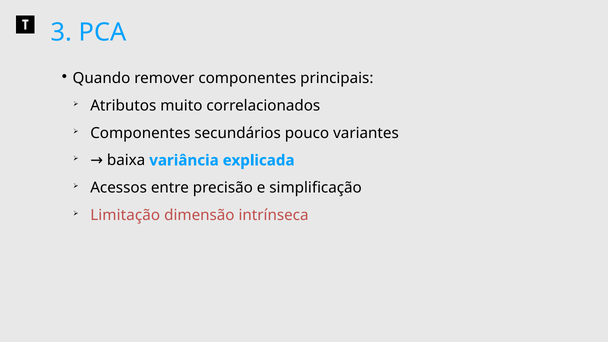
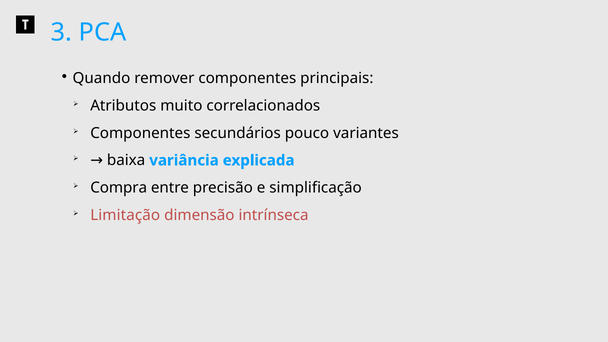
Acessos: Acessos -> Compra (119, 188)
